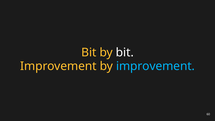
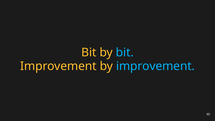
bit colour: white -> light blue (125, 52)
